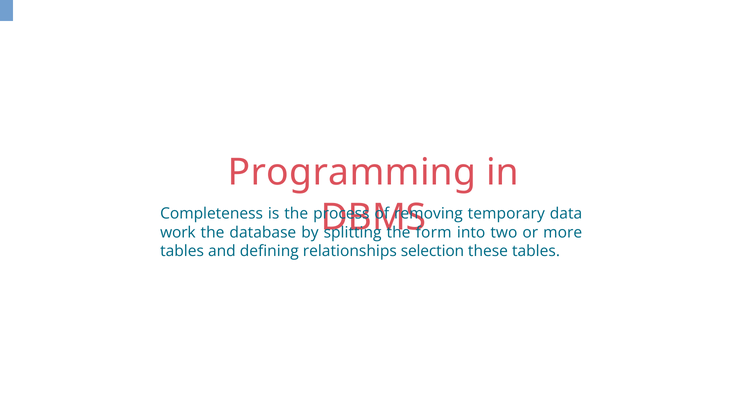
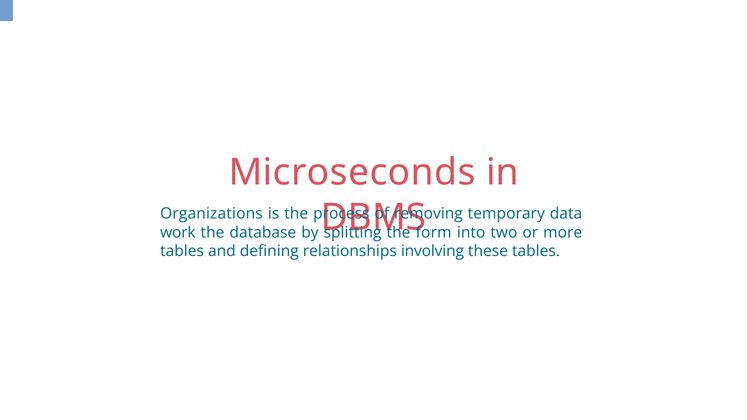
Programming: Programming -> Microseconds (352, 172)
Completeness: Completeness -> Organizations (211, 214)
selection: selection -> involving (432, 251)
